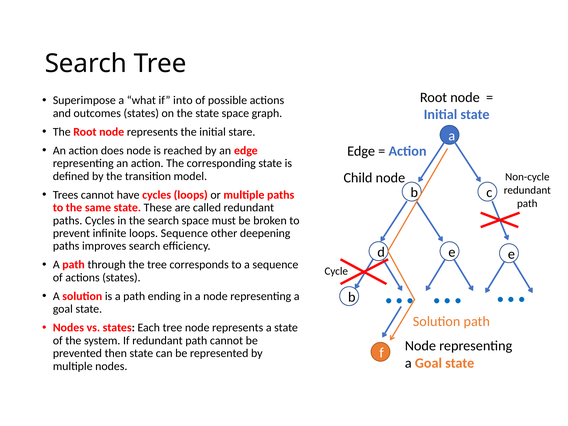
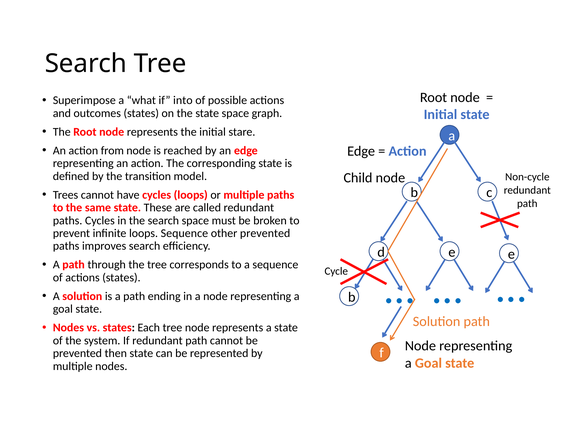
does: does -> from (112, 151)
other deepening: deepening -> prevented (265, 233)
